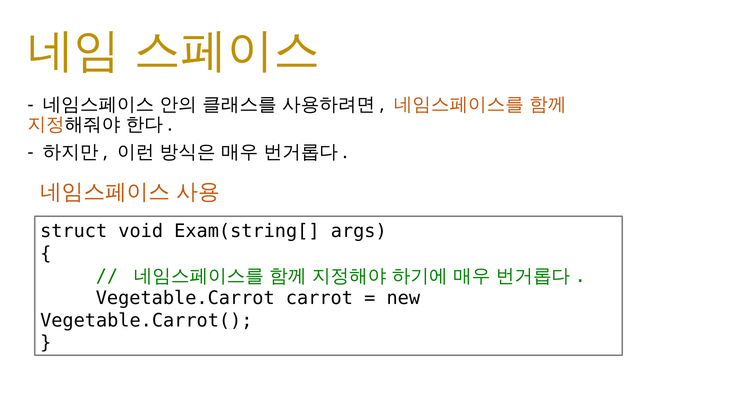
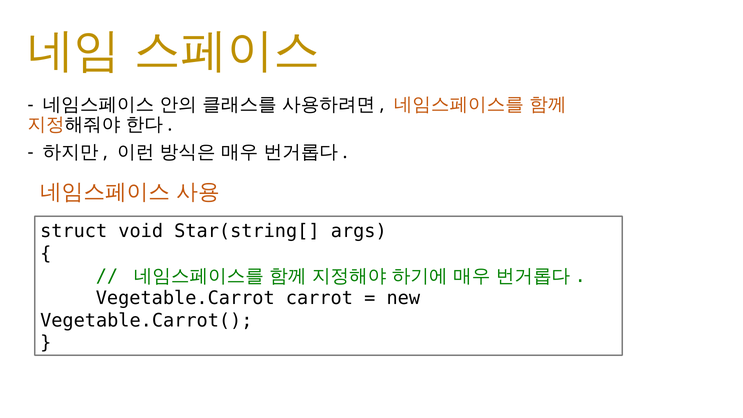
Exam(string[: Exam(string[ -> Star(string[ (247, 231)
